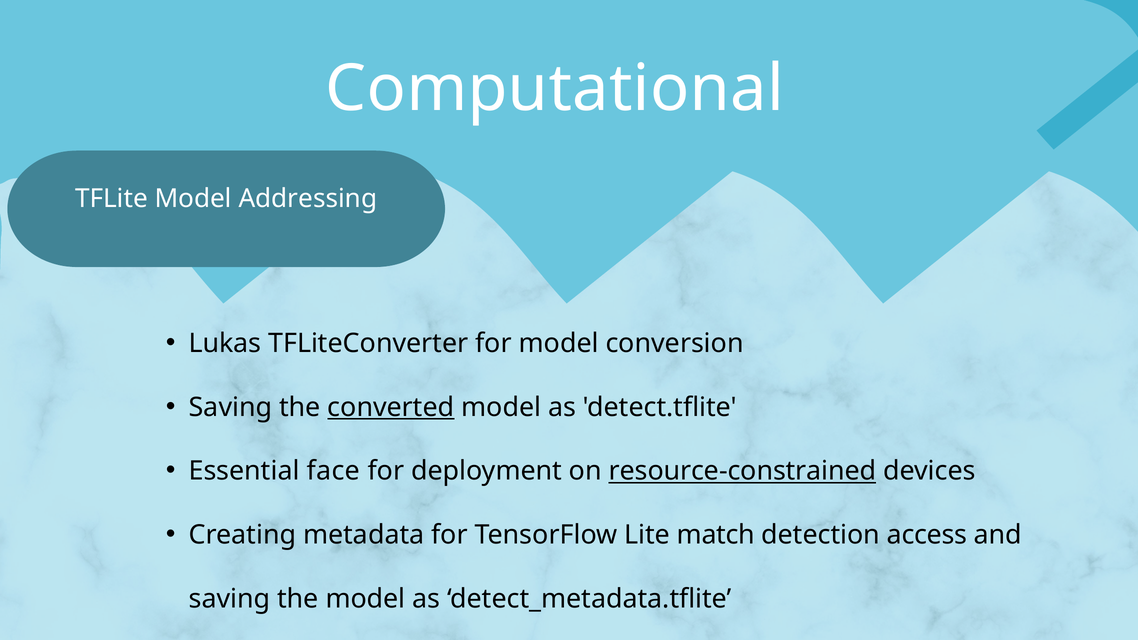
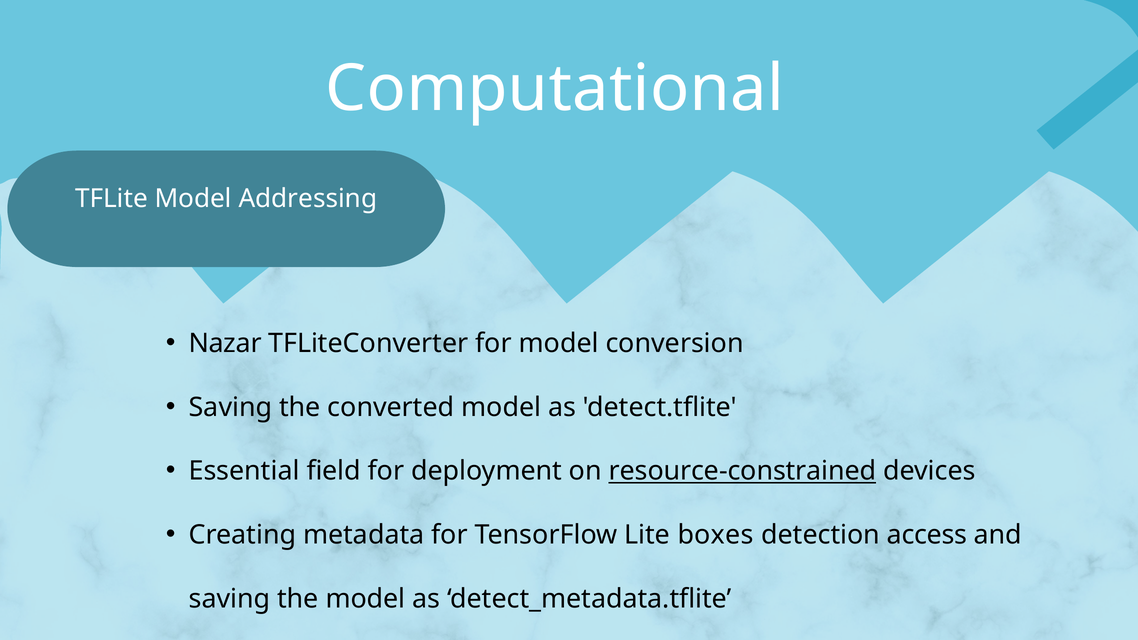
Lukas: Lukas -> Nazar (225, 344)
converted underline: present -> none (391, 407)
face: face -> field (334, 471)
match: match -> boxes (716, 535)
